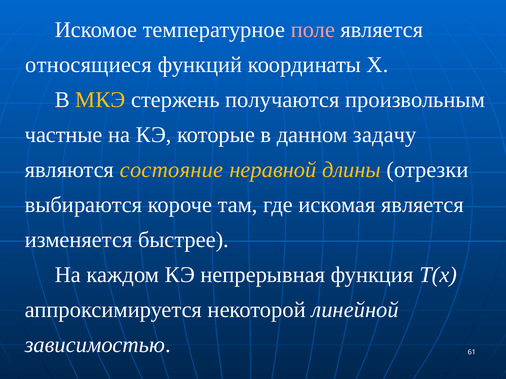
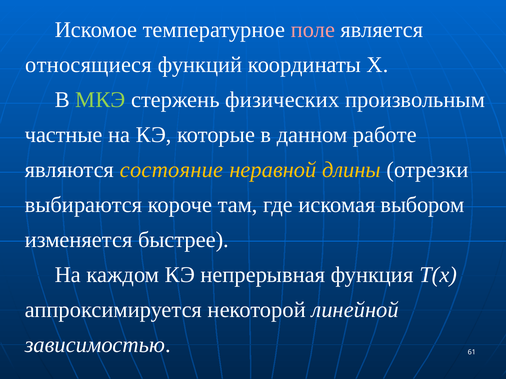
МКЭ colour: yellow -> light green (100, 100)
получаются: получаются -> физических (282, 100)
задачу: задачу -> работе (385, 135)
искомая является: является -> выбором (422, 205)
